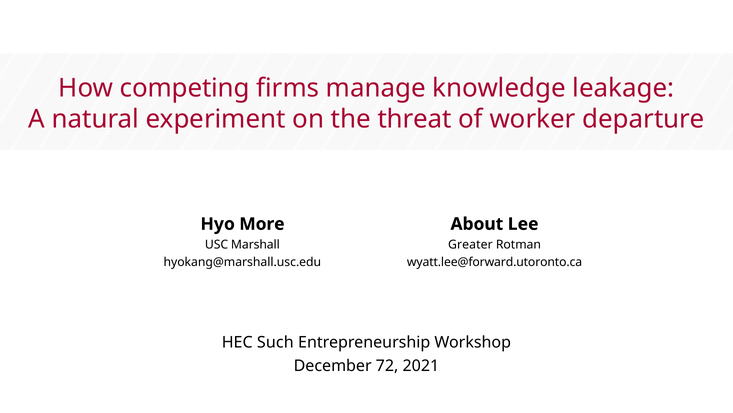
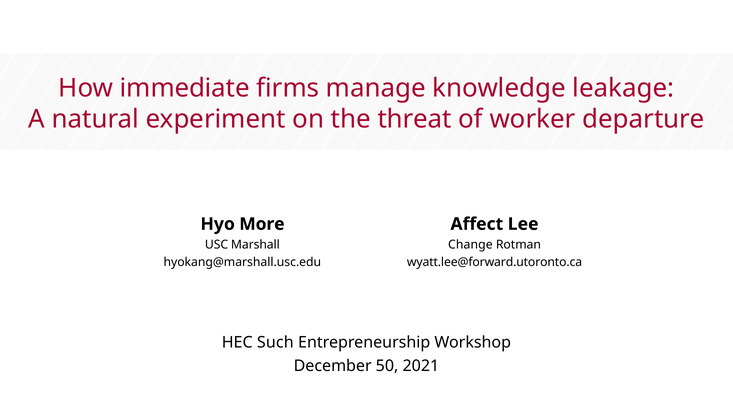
competing: competing -> immediate (185, 88)
About: About -> Affect (477, 224)
Greater: Greater -> Change (470, 244)
72: 72 -> 50 (387, 365)
